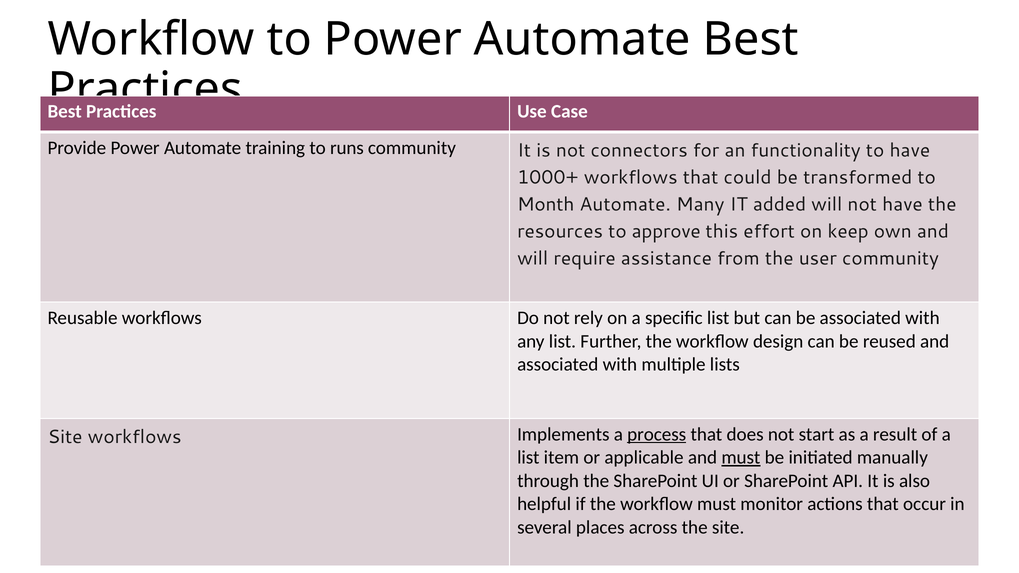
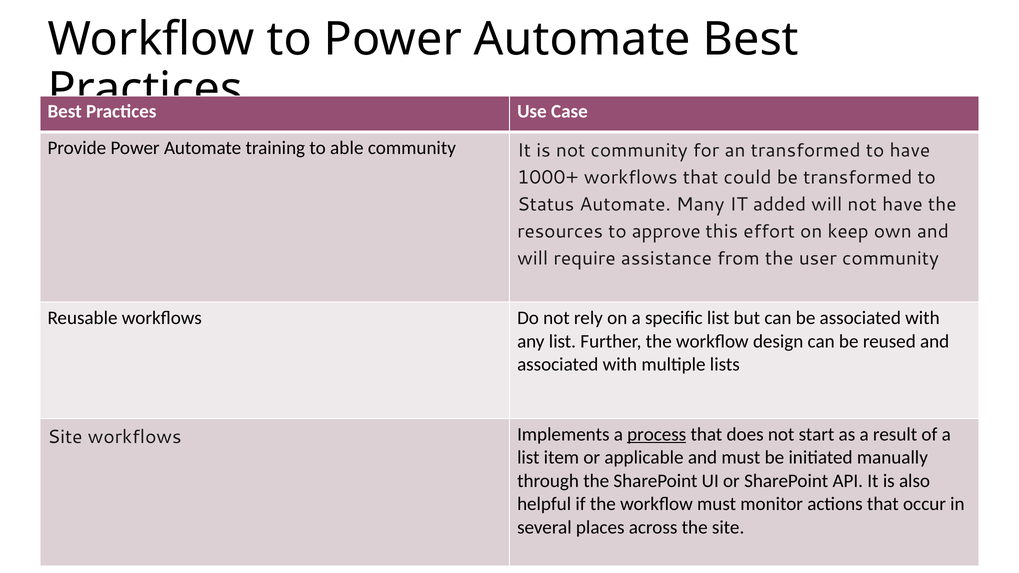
runs: runs -> able (347, 148)
not connectors: connectors -> community (639, 151)
an functionality: functionality -> transformed (806, 151)
Month: Month -> Status (546, 205)
must underline: present -> none (741, 458)
